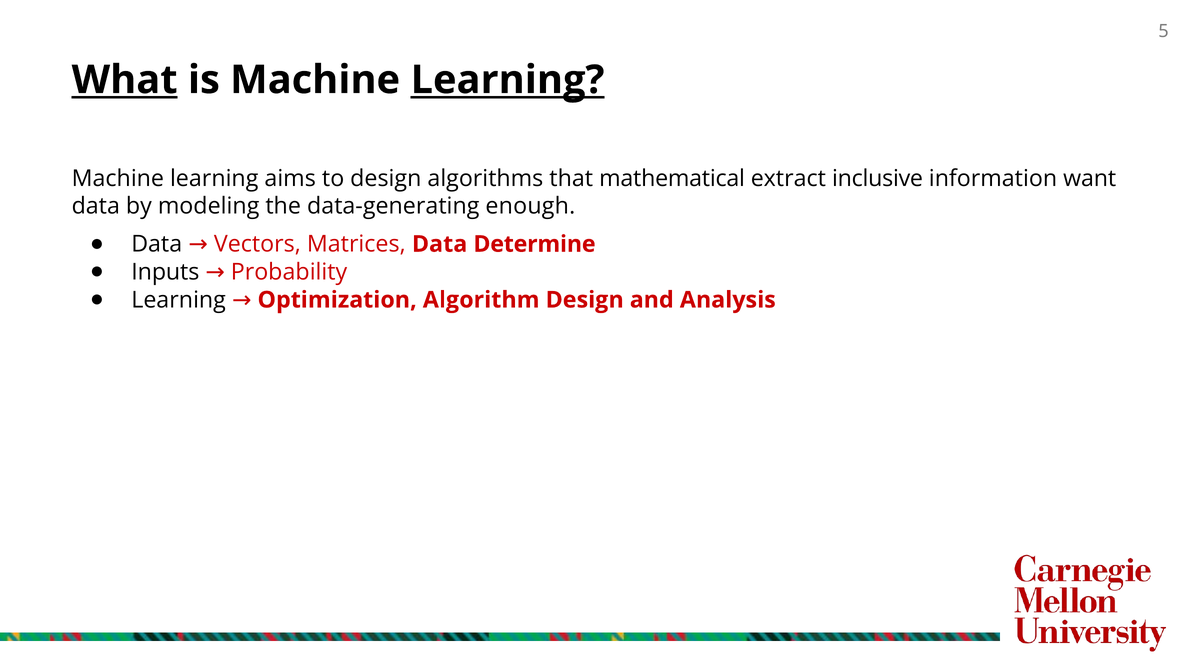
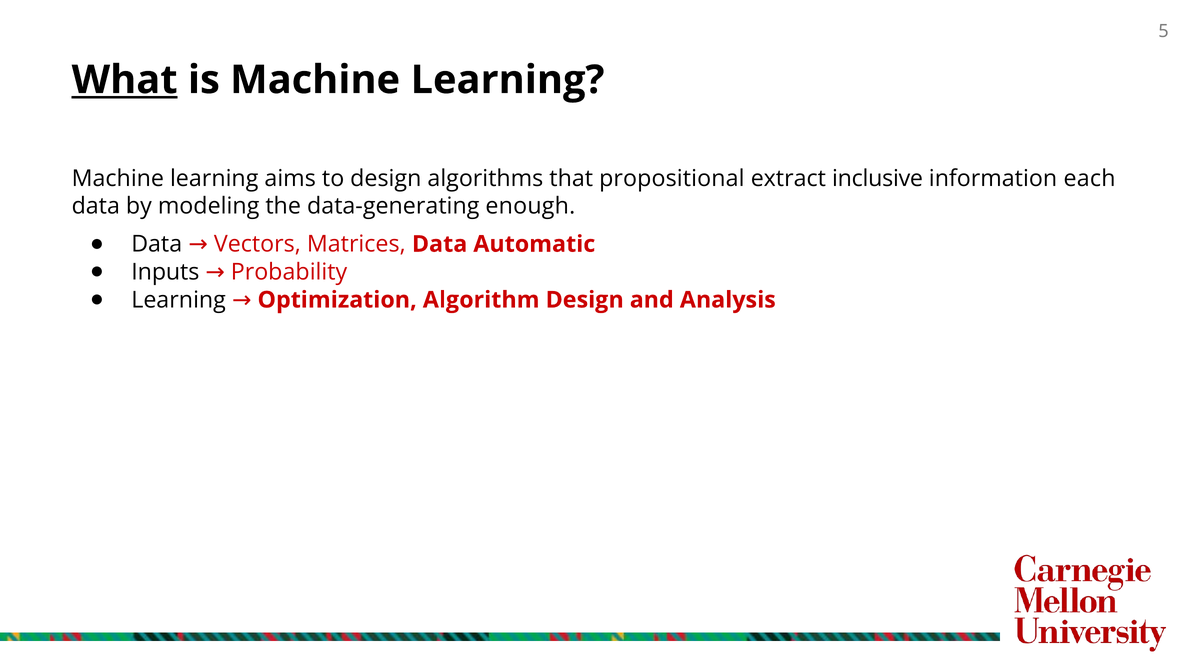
Learning underline: present -> none (508, 80)
mathematical: mathematical -> propositional (672, 178)
want: want -> each (1090, 178)
Determine: Determine -> Automatic (534, 244)
